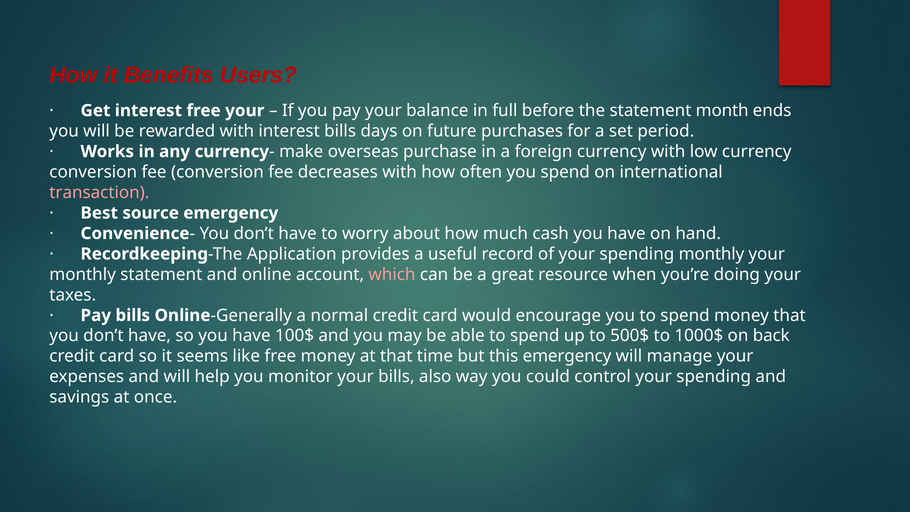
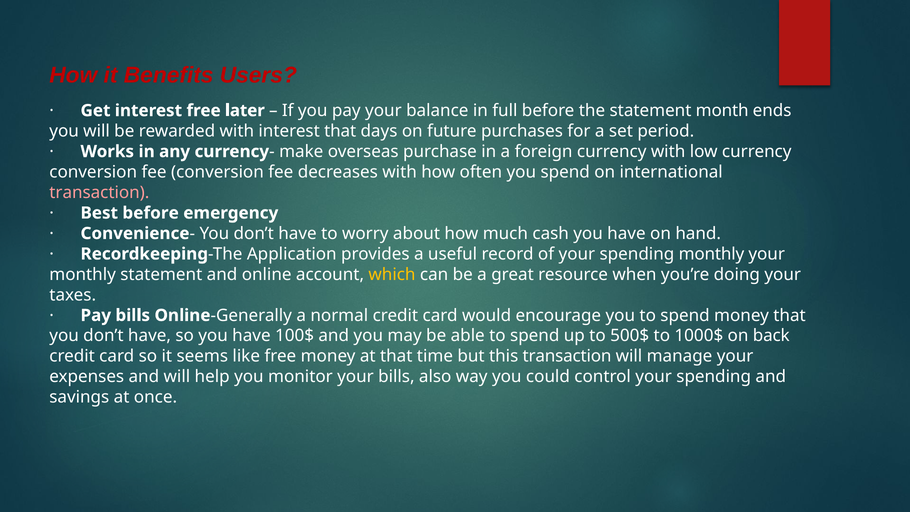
free your: your -> later (245, 111)
interest bills: bills -> that (340, 131)
Best source: source -> before (151, 213)
which colour: pink -> yellow (392, 274)
this emergency: emergency -> transaction (567, 356)
